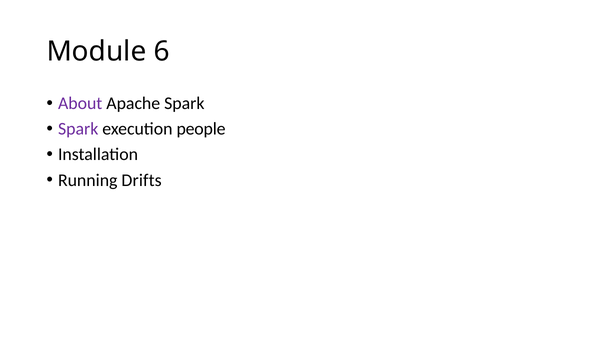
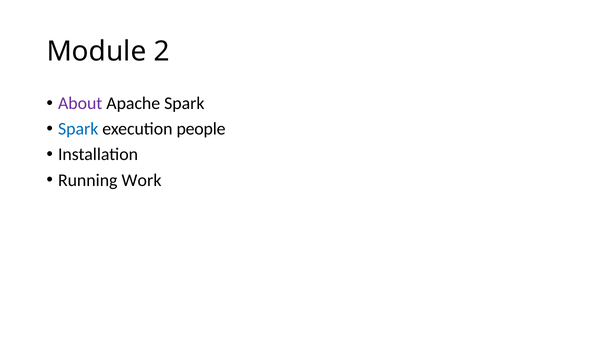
6: 6 -> 2 (162, 51)
Spark colour: purple -> blue (78, 129)
Drifts: Drifts -> Work (142, 180)
